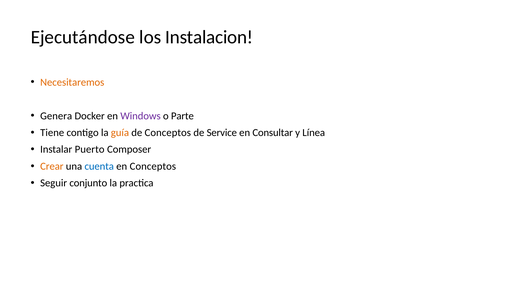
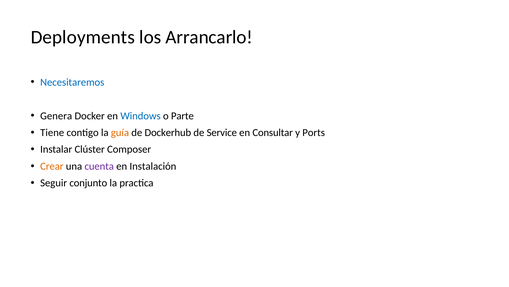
Ejecutándose: Ejecutándose -> Deployments (83, 37)
Instalacion: Instalacion -> Arrancarlo (209, 37)
Necesitaremos colour: orange -> blue (72, 82)
Windows colour: purple -> blue (141, 116)
de Conceptos: Conceptos -> Dockerhub (168, 132)
Línea: Línea -> Ports (314, 132)
Puerto: Puerto -> Clúster (90, 149)
cuenta colour: blue -> purple (99, 166)
en Conceptos: Conceptos -> Instalación (153, 166)
